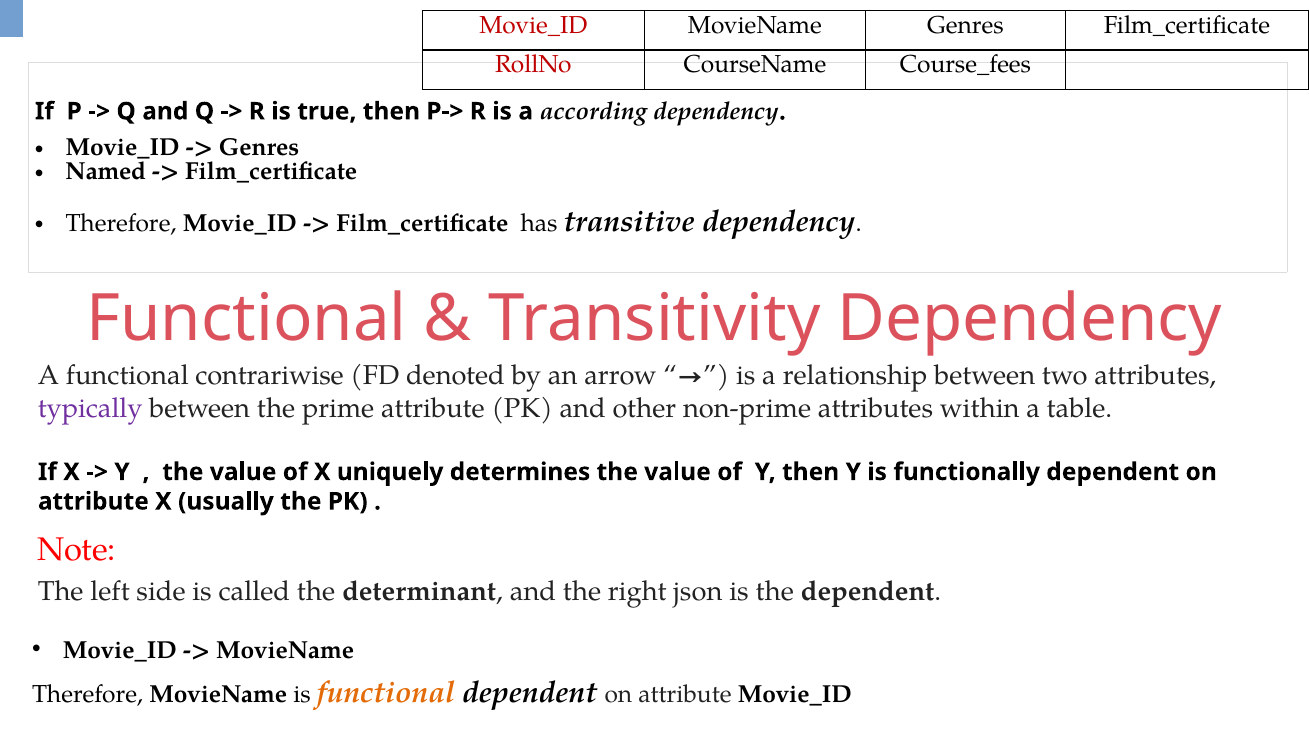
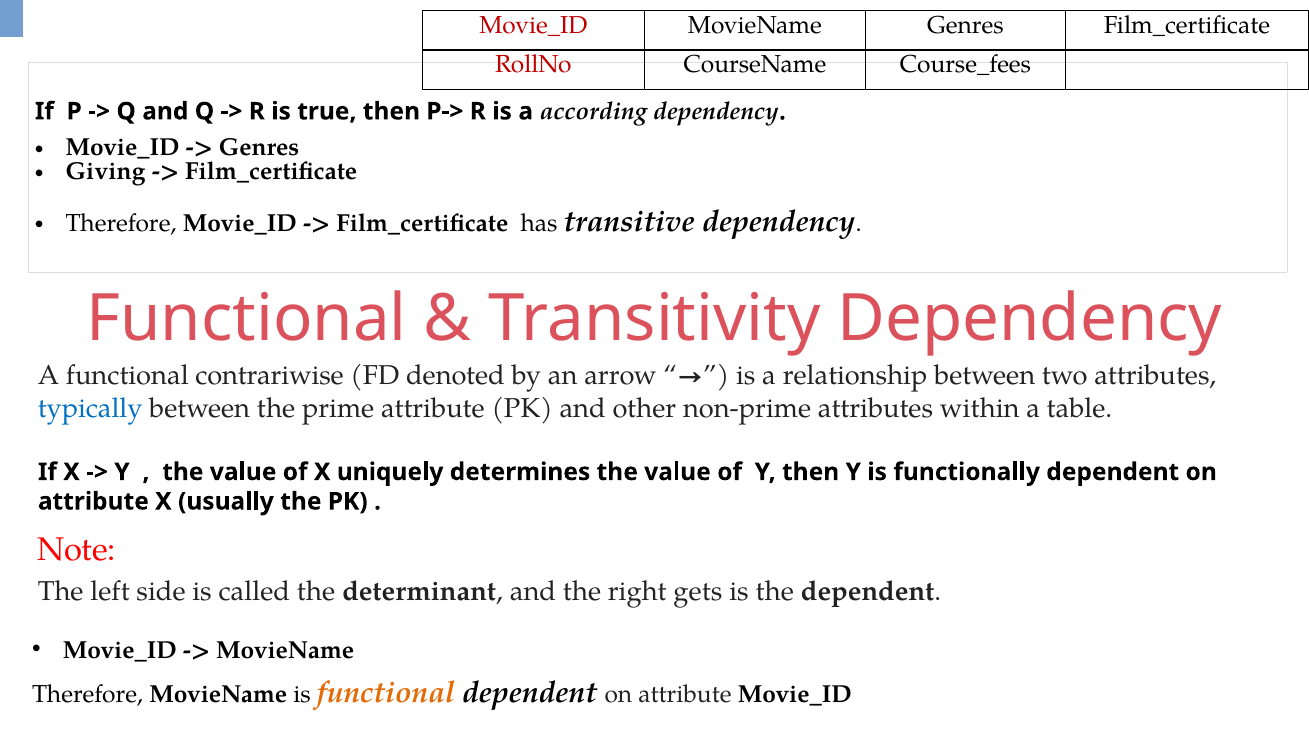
Named: Named -> Giving (106, 171)
typically colour: purple -> blue (90, 409)
json: json -> gets (698, 592)
